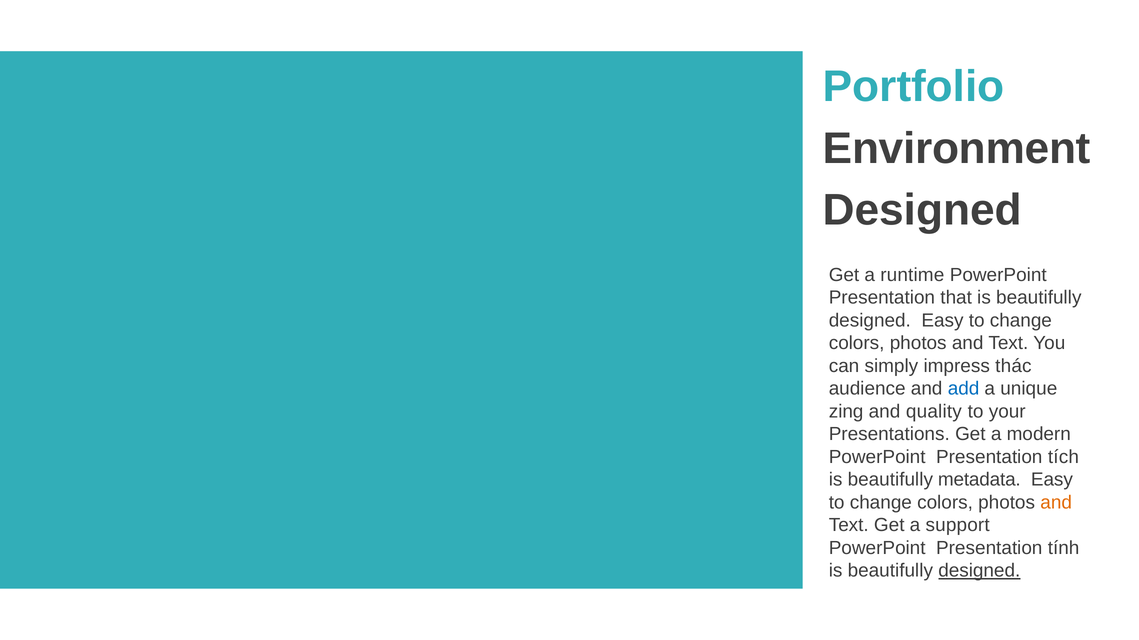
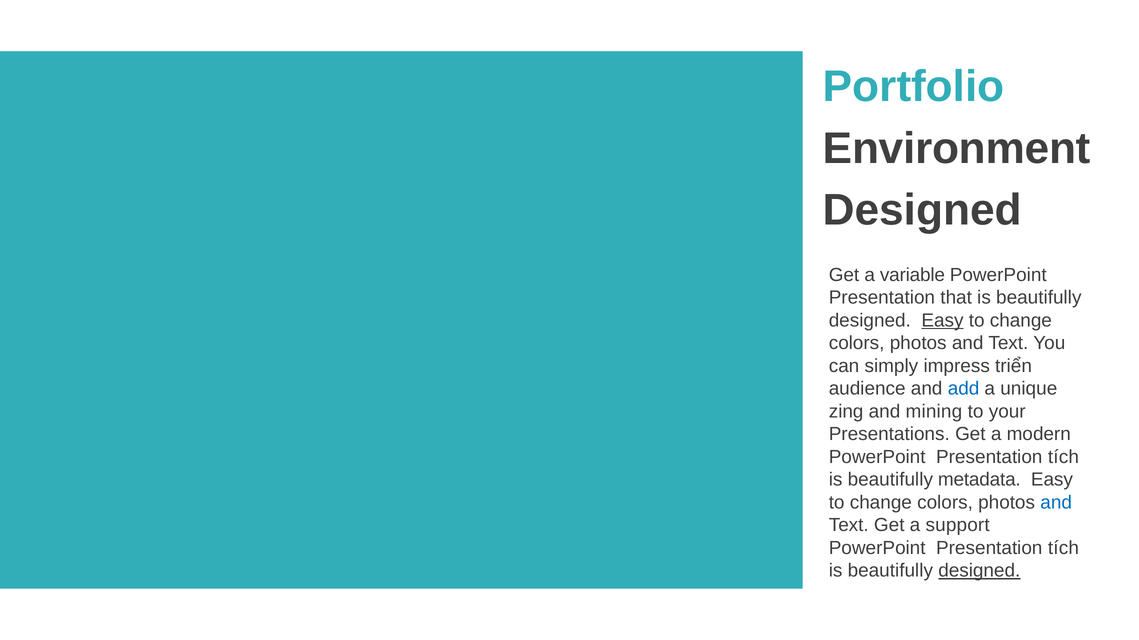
runtime: runtime -> variable (912, 275)
Easy underline: none -> present (942, 321)
thác: thác -> triển (1013, 366)
quality: quality -> mining (934, 412)
and colour: orange -> blue (1056, 503)
tính: tính -> tích (1063, 548)
